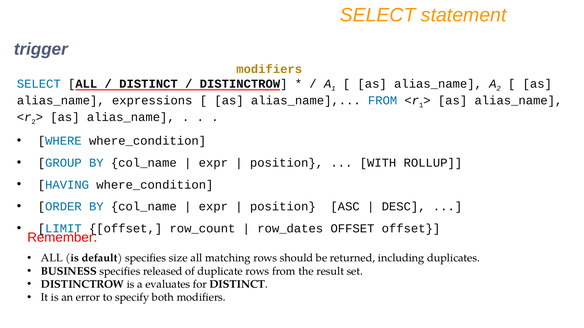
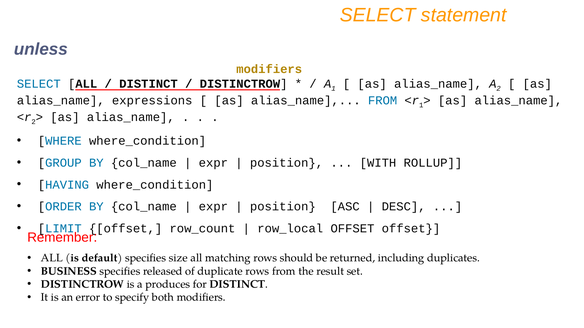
trigger: trigger -> unless (41, 49)
row_dates: row_dates -> row_local (290, 229)
evaluates: evaluates -> produces (168, 285)
